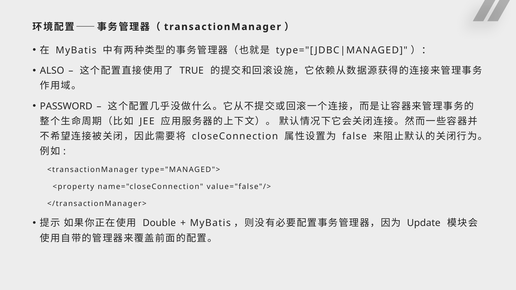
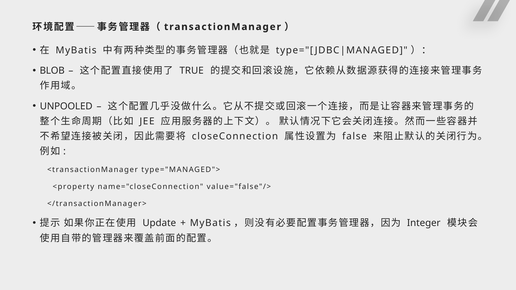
ALSO: ALSO -> BLOB (52, 71)
PASSWORD: PASSWORD -> UNPOOLED (66, 106)
Double: Double -> Update (159, 223)
Update: Update -> Integer (424, 223)
